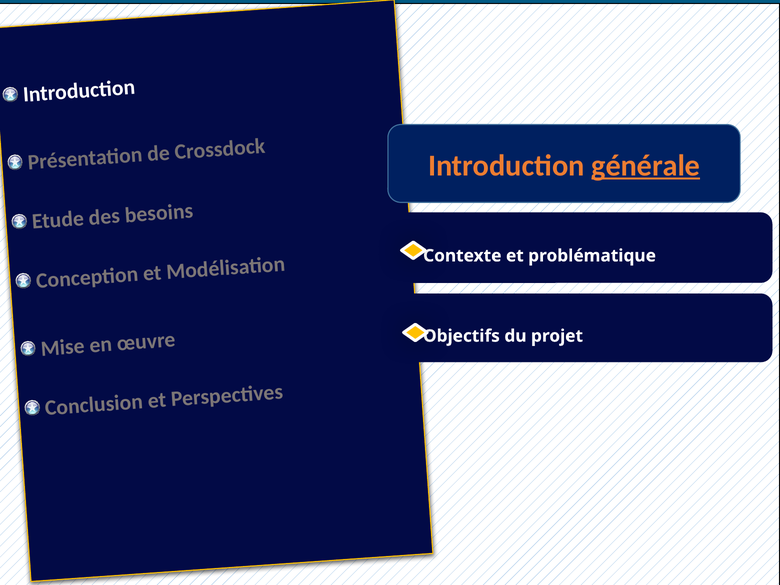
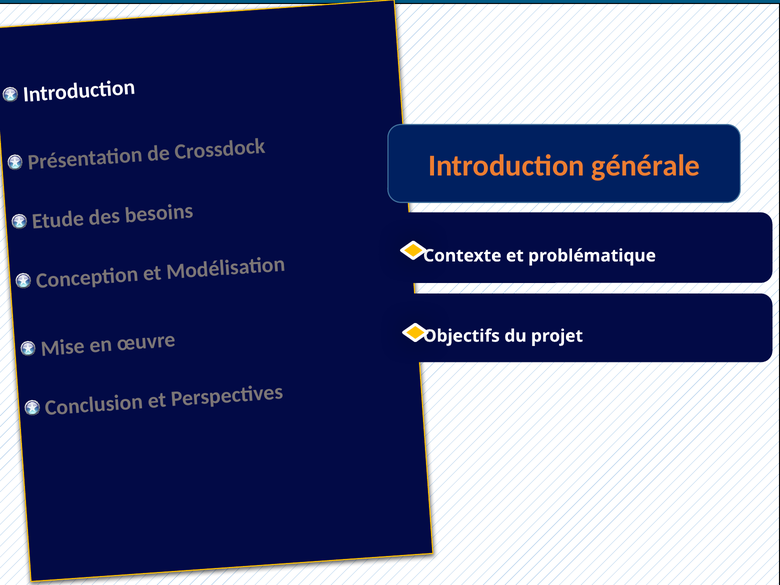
générale underline: present -> none (646, 166)
